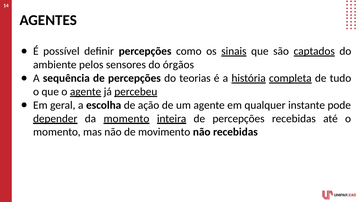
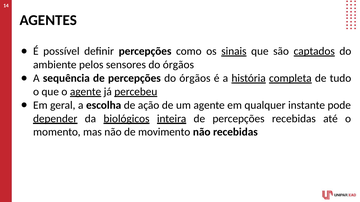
percepções do teorias: teorias -> órgãos (195, 78)
da momento: momento -> biológicos (126, 119)
